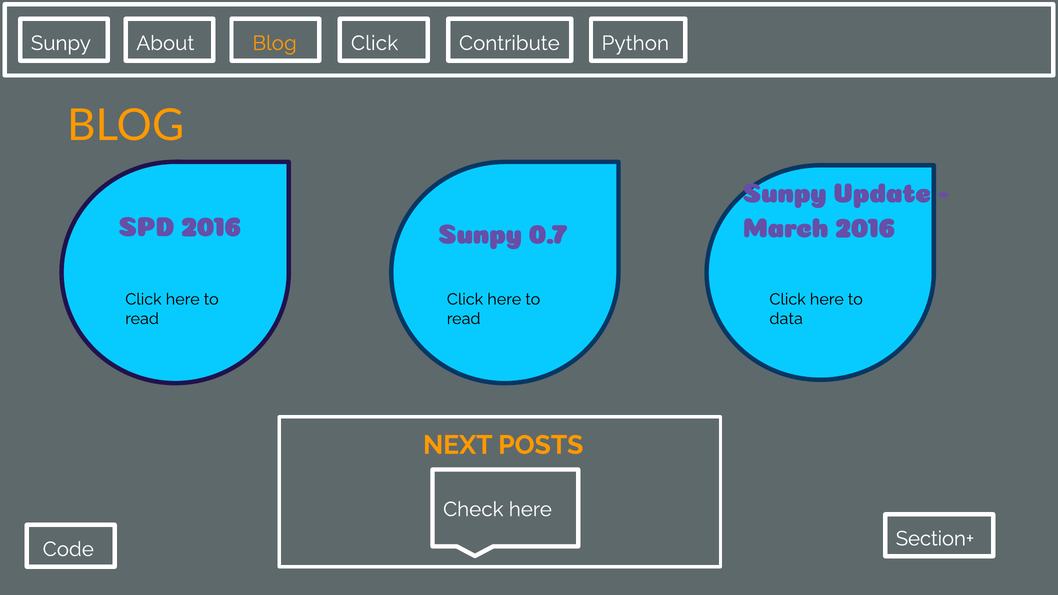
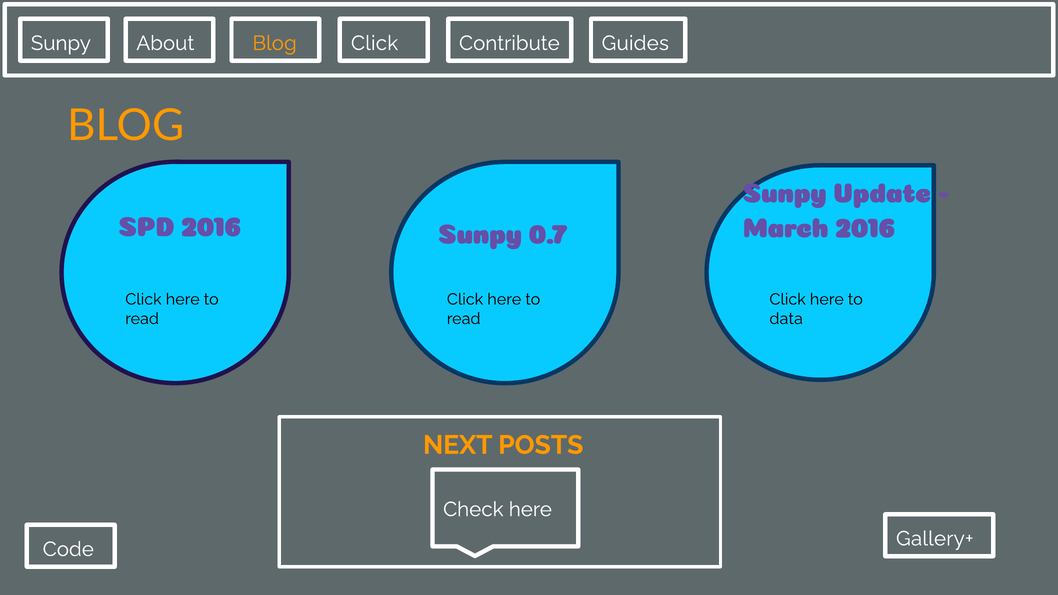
Python: Python -> Guides (635, 43)
Section+: Section+ -> Gallery+ (935, 539)
